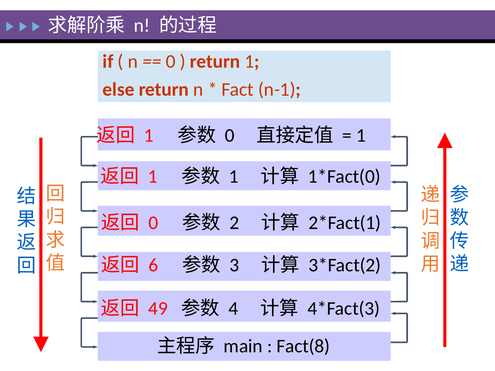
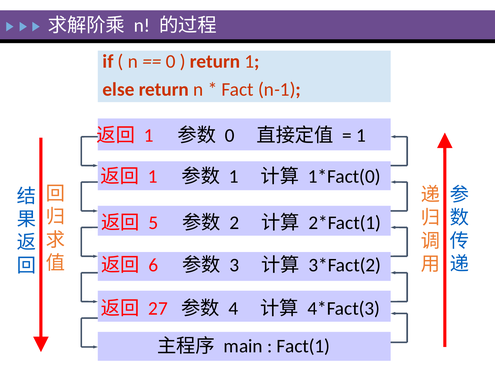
0: 0 -> 5 (153, 223)
49: 49 -> 27 (158, 309)
Fact(8: Fact(8 -> Fact(1 (303, 346)
